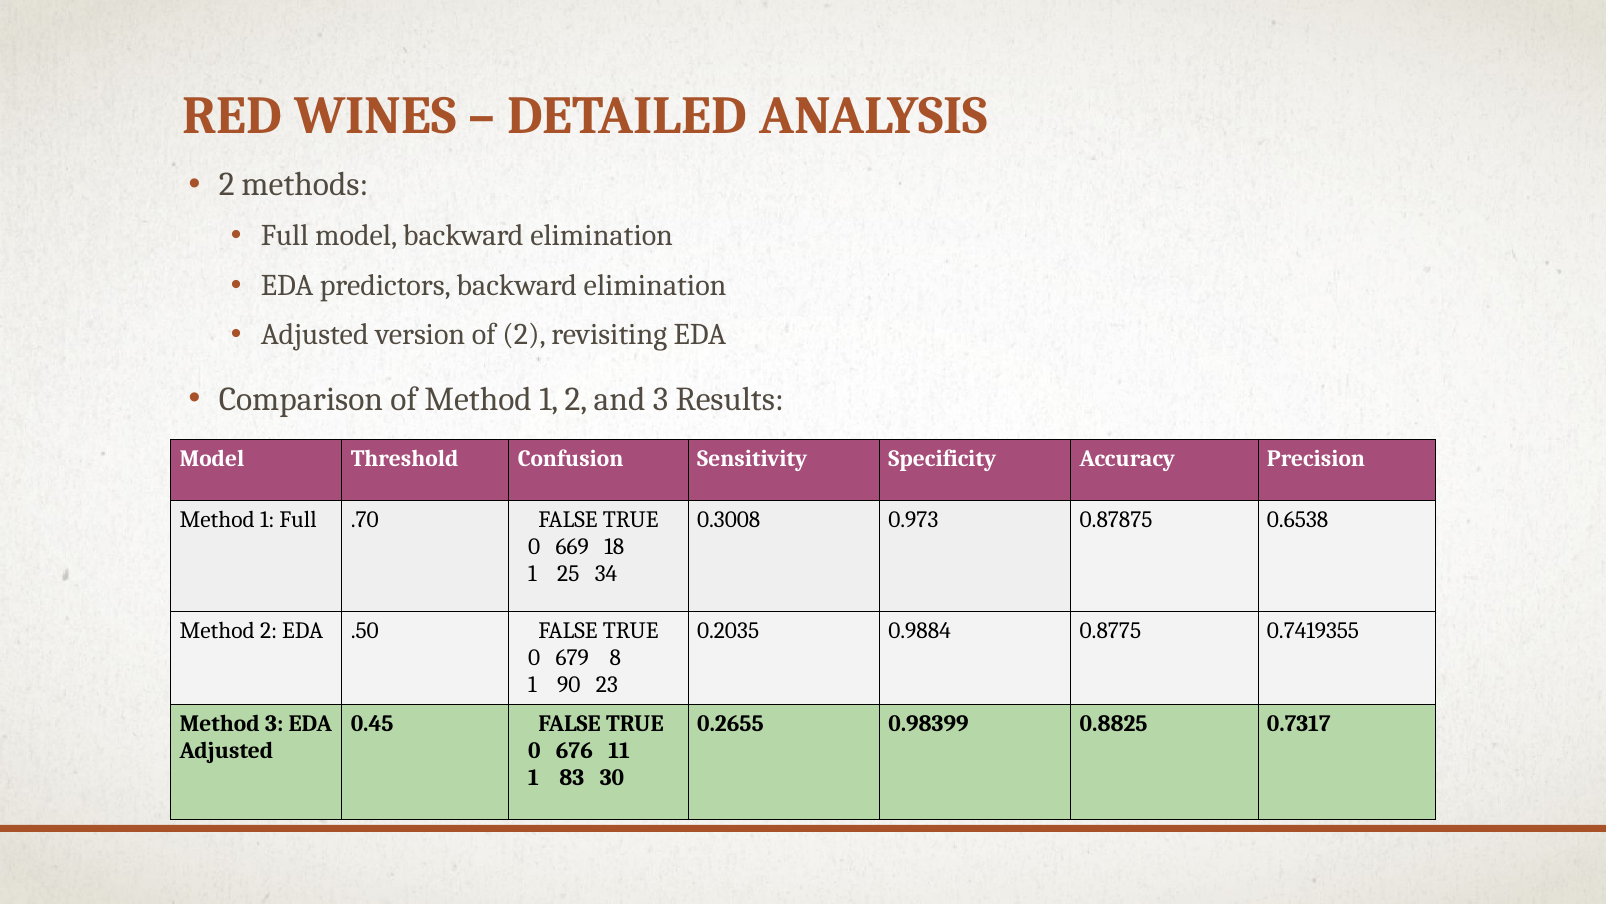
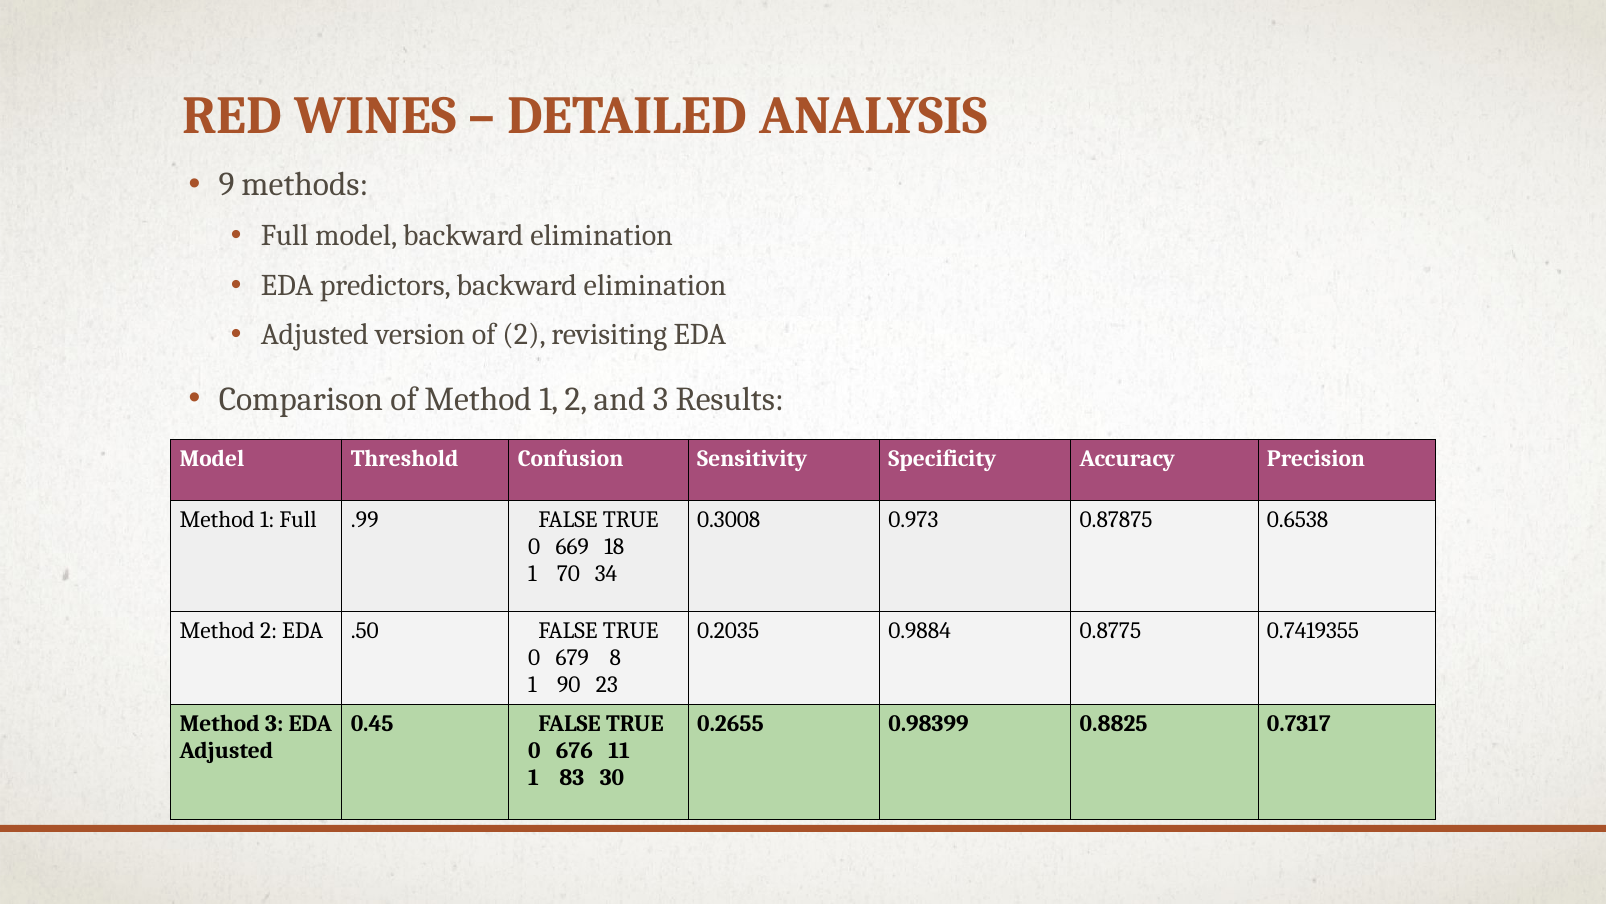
2: 2 -> 9 (227, 185)
.70: .70 -> .99 (365, 519)
25: 25 -> 70 (568, 573)
